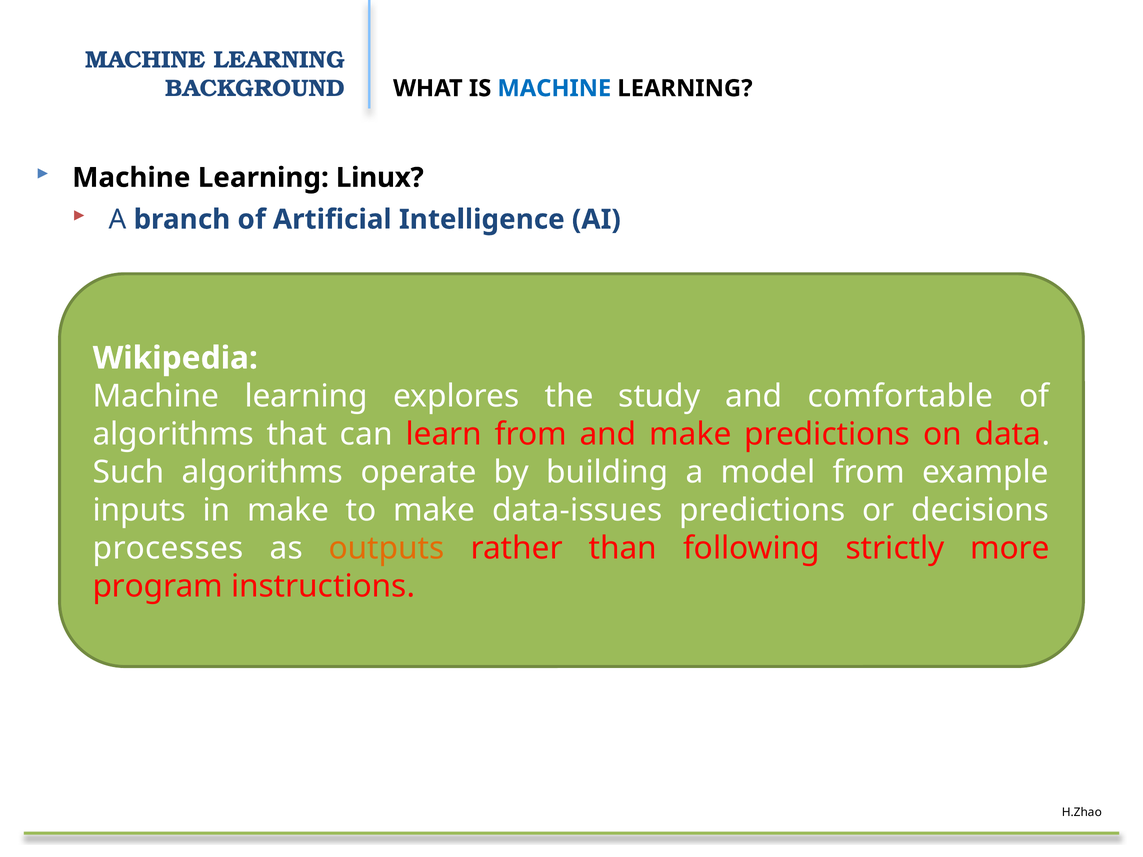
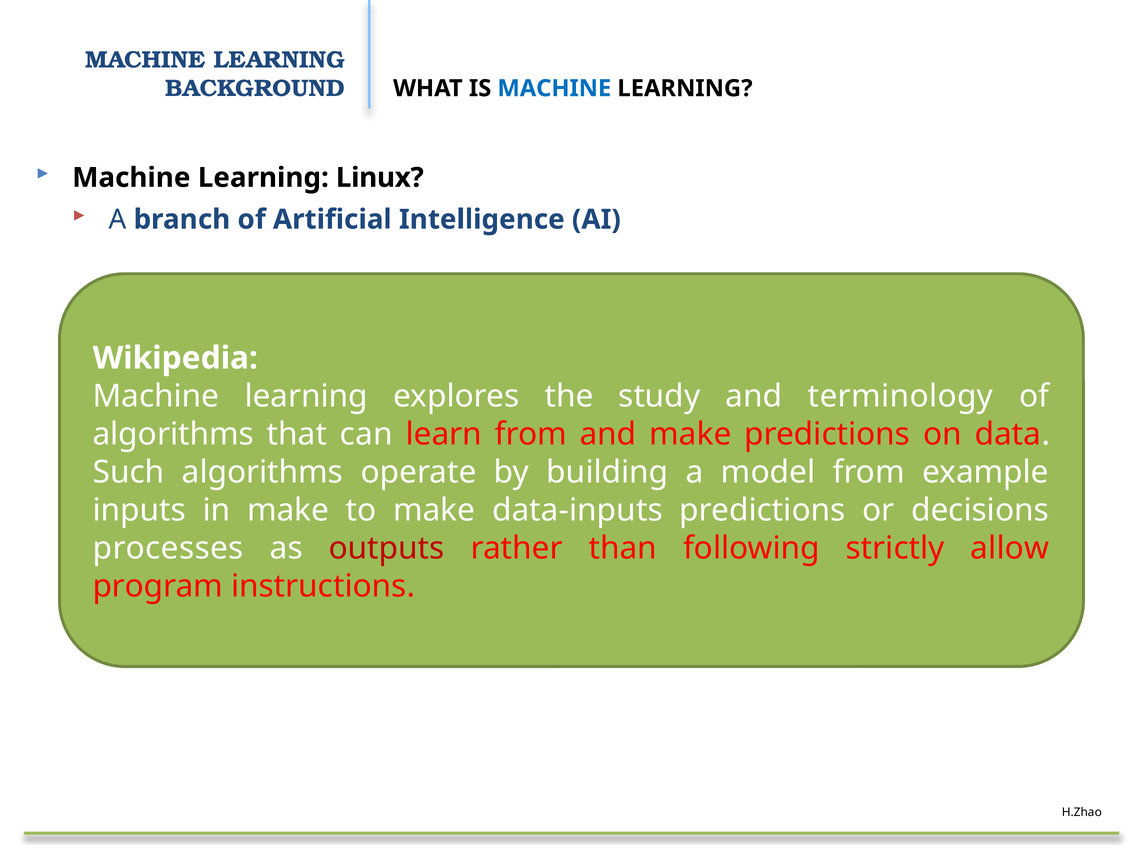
comfortable: comfortable -> terminology (901, 396)
data-issues: data-issues -> data-inputs (577, 511)
outputs colour: orange -> red (387, 549)
more: more -> allow (1010, 549)
